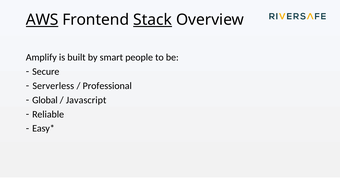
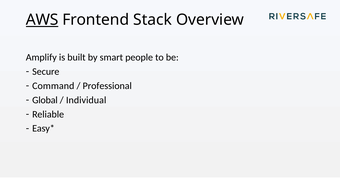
Stack underline: present -> none (153, 20)
Serverless: Serverless -> Command (53, 86)
Javascript: Javascript -> Individual (86, 100)
